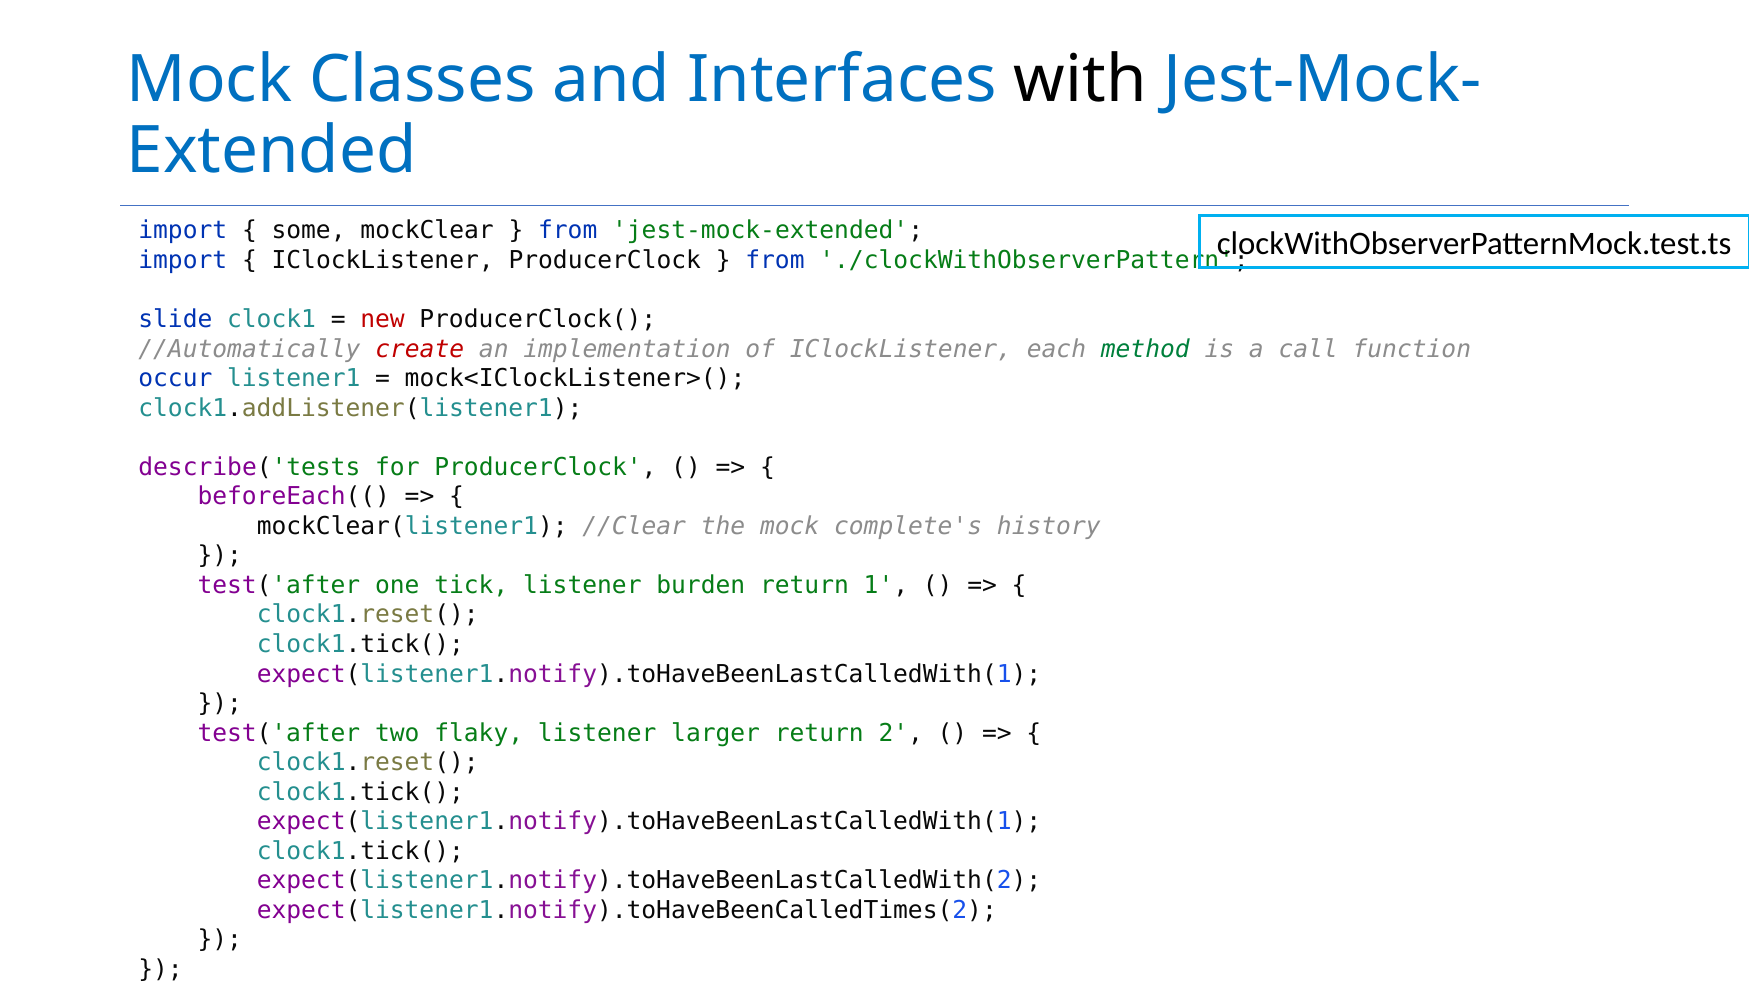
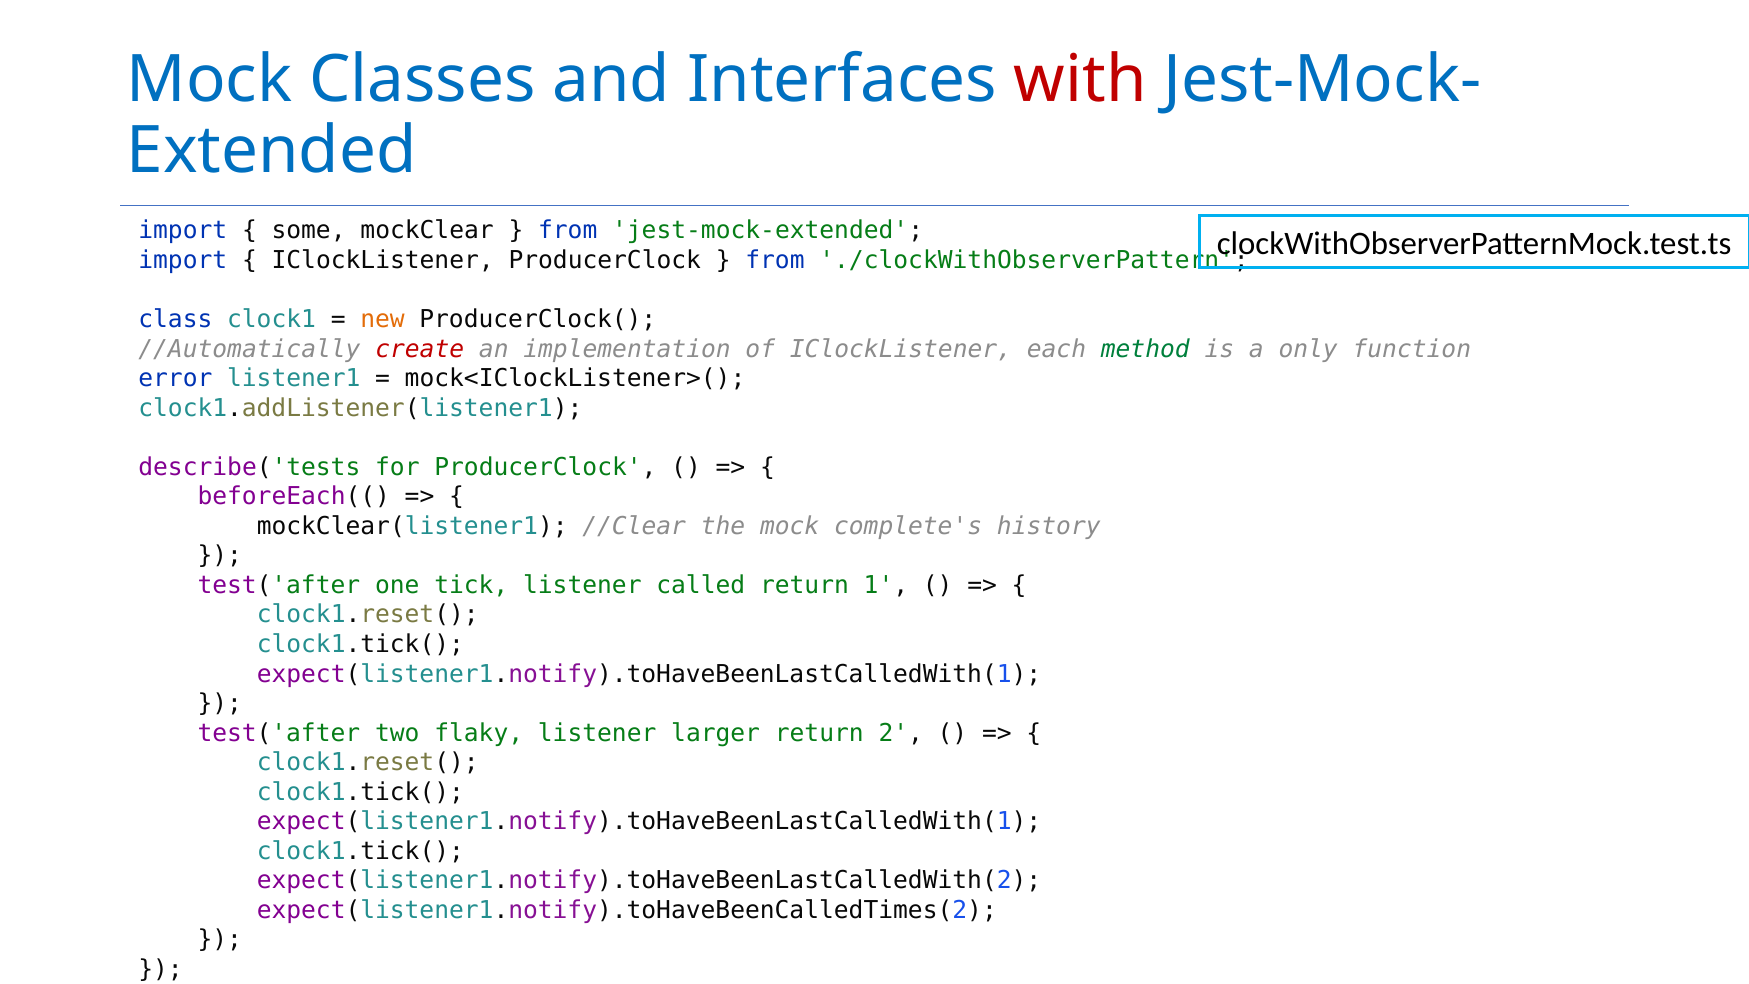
with colour: black -> red (1080, 80)
slide: slide -> class (175, 319)
new colour: red -> orange (382, 319)
call: call -> only (1308, 349)
occur: occur -> error (175, 378)
burden: burden -> called (701, 585)
